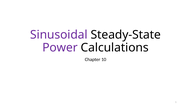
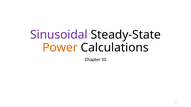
Power colour: purple -> orange (60, 48)
